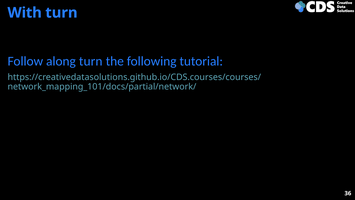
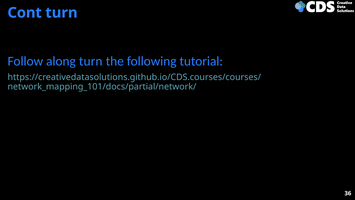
With: With -> Cont (25, 13)
